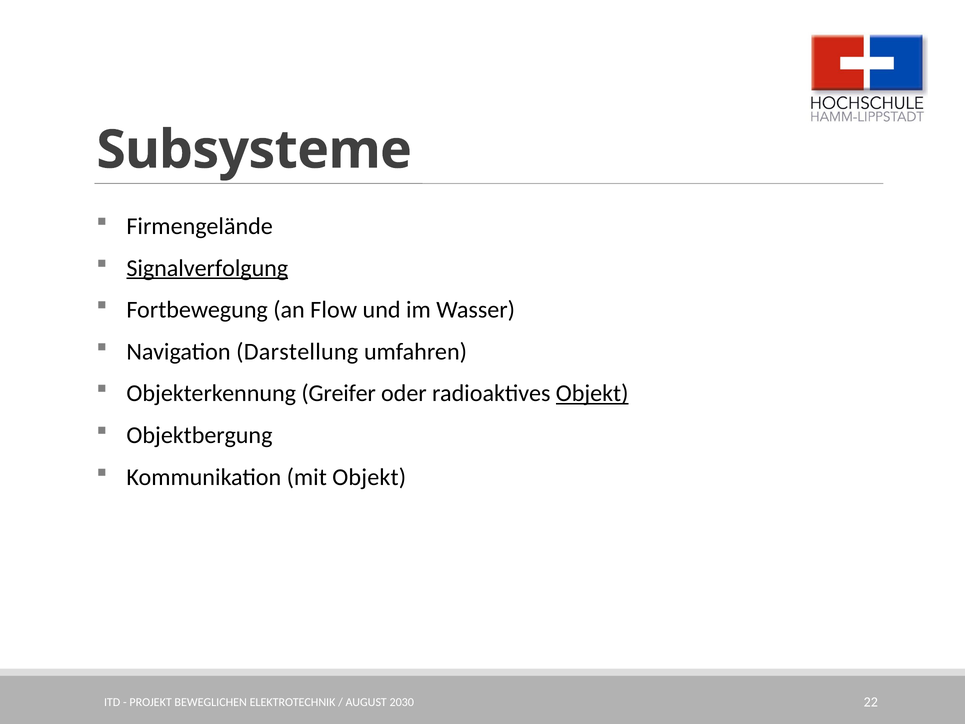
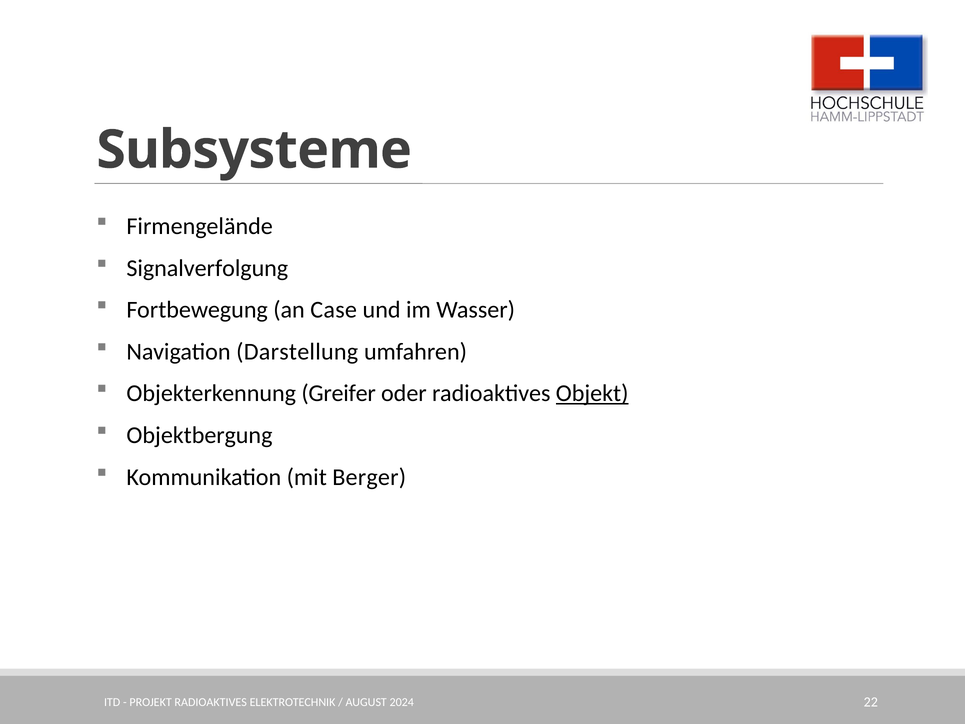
Signalverfolgung underline: present -> none (207, 268)
Flow: Flow -> Case (334, 310)
mit Objekt: Objekt -> Berger (369, 477)
PROJEKT BEWEGLICHEN: BEWEGLICHEN -> RADIOAKTIVES (211, 702)
2030: 2030 -> 2024 (402, 702)
